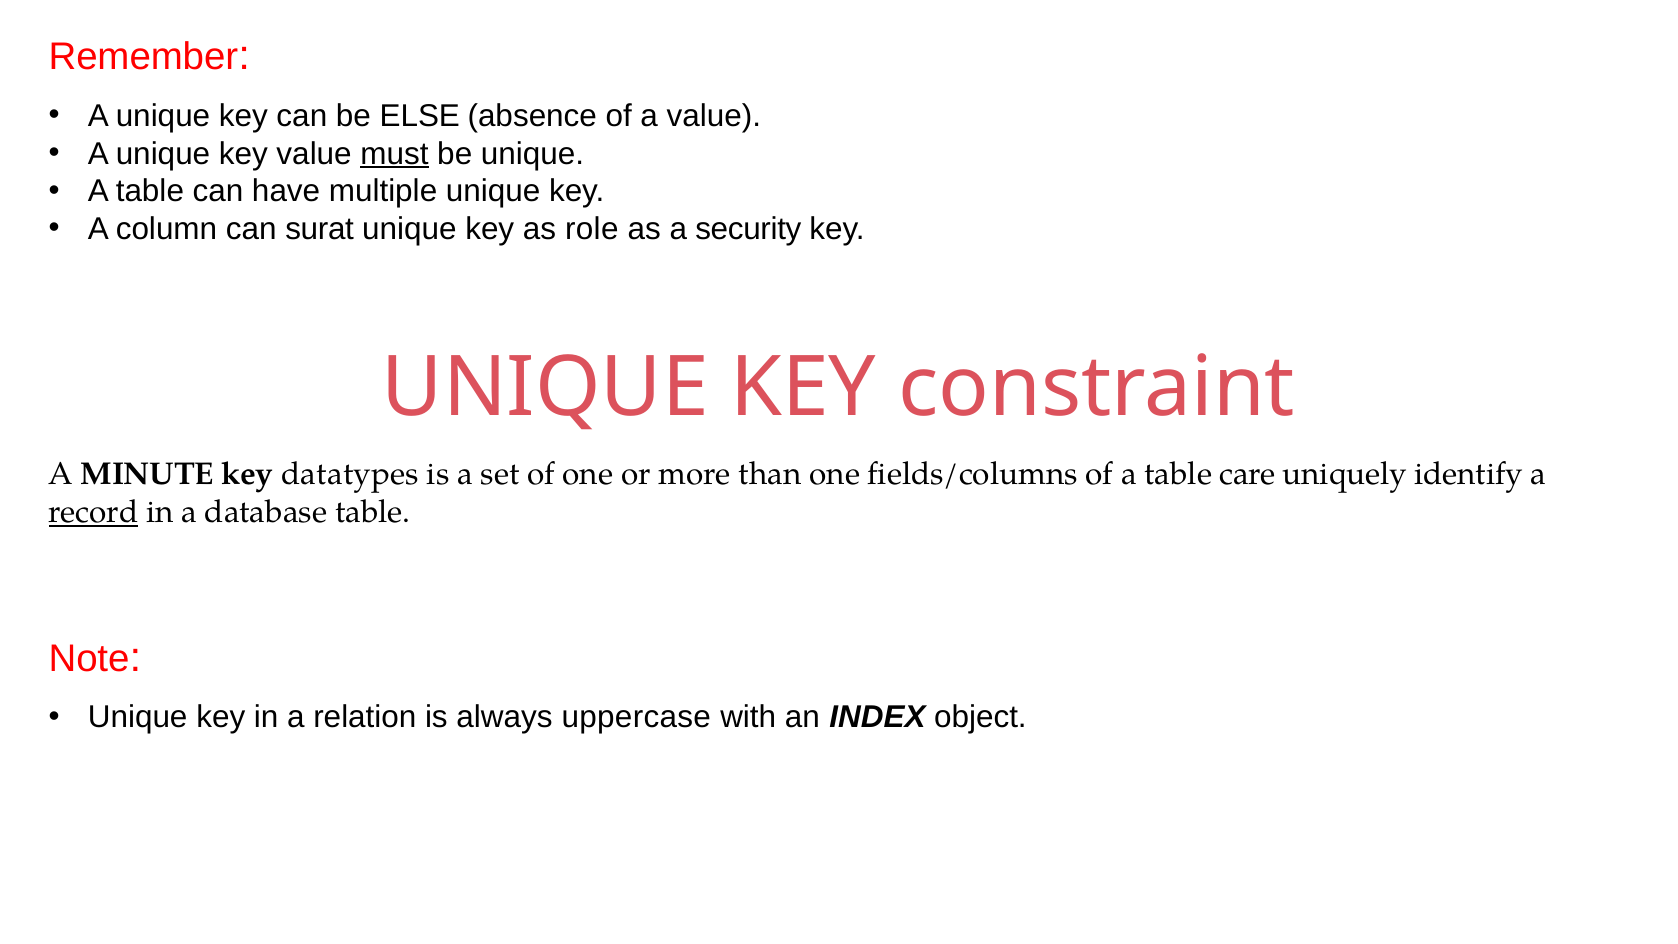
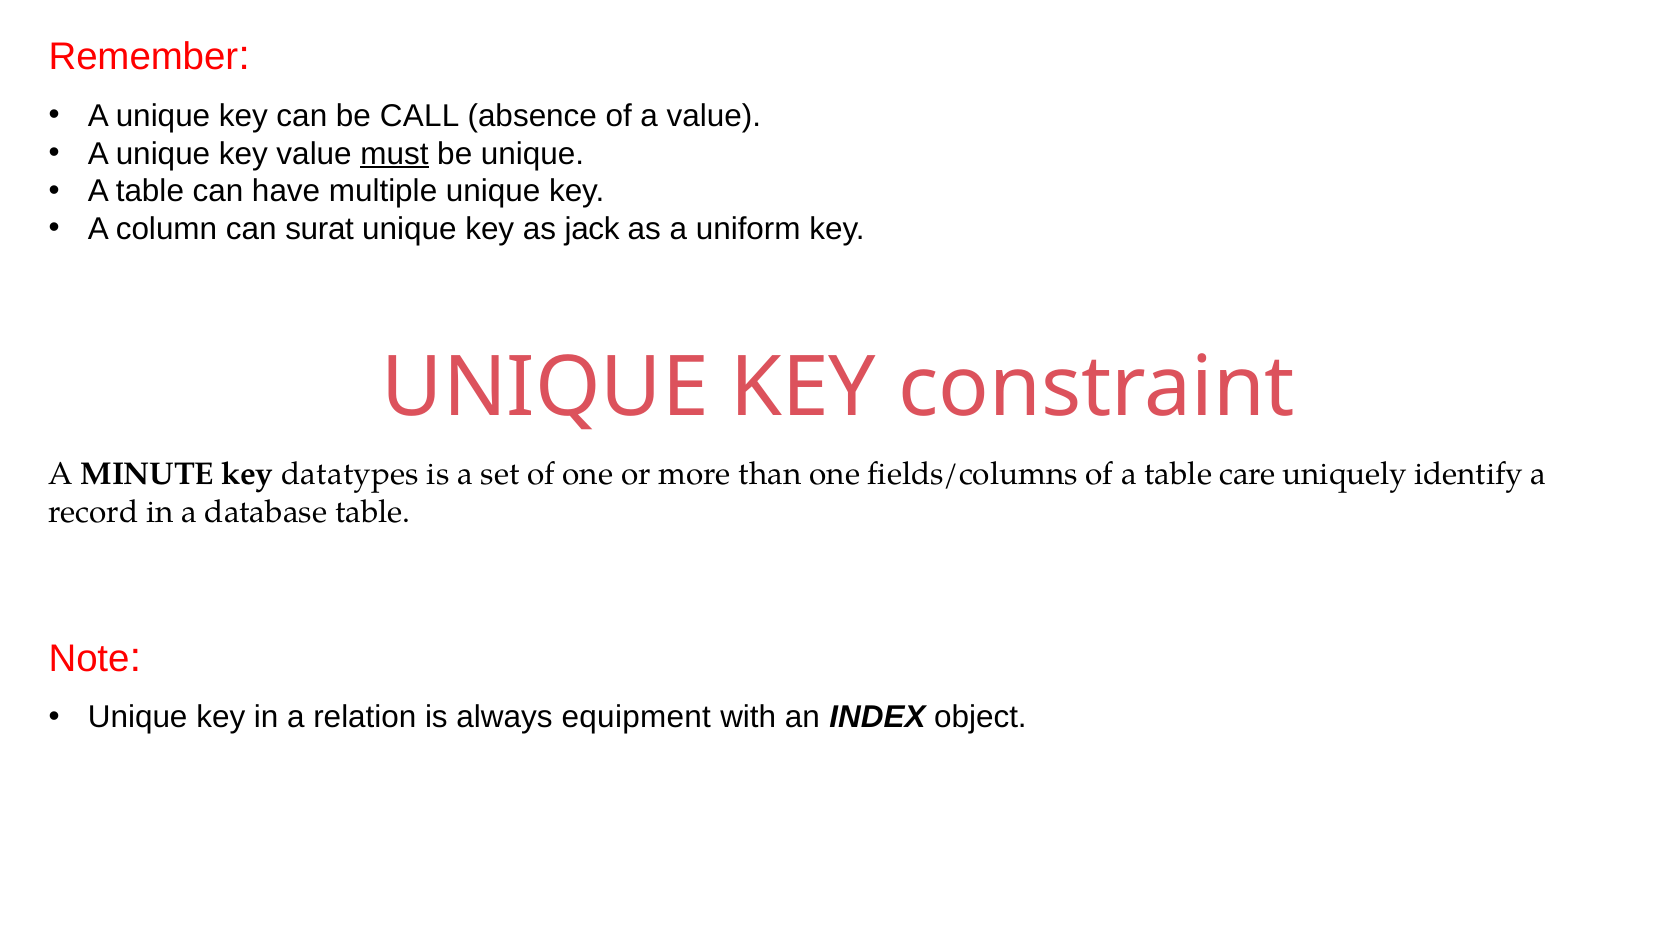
ELSE: ELSE -> CALL (420, 116)
role: role -> jack (592, 229)
security: security -> uniform (748, 229)
record underline: present -> none (93, 512)
uppercase: uppercase -> equipment (636, 717)
